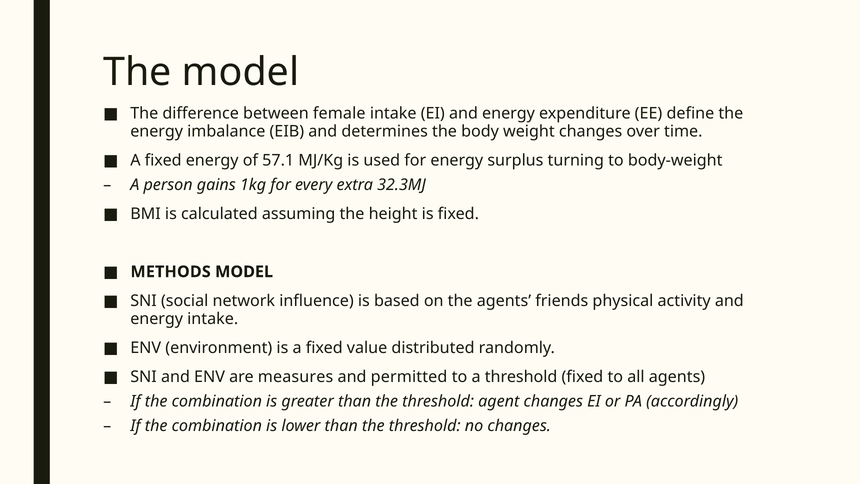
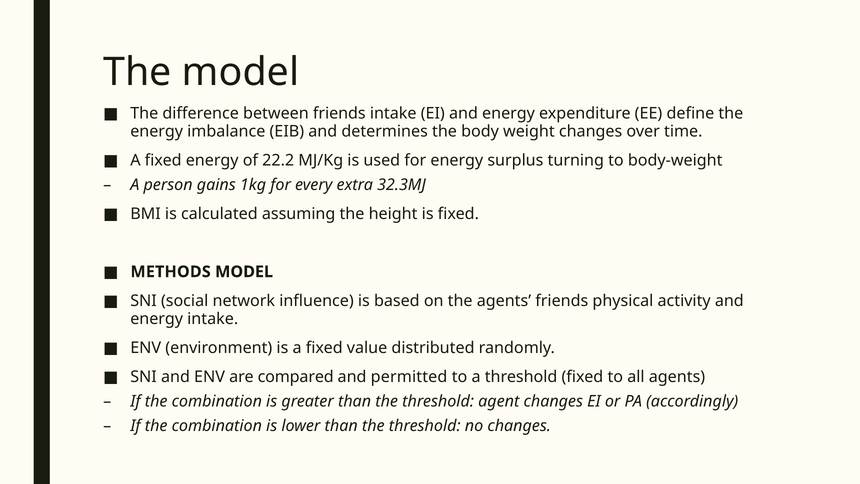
between female: female -> friends (339, 113)
57.1: 57.1 -> 22.2 (278, 160)
measures: measures -> compared (296, 377)
